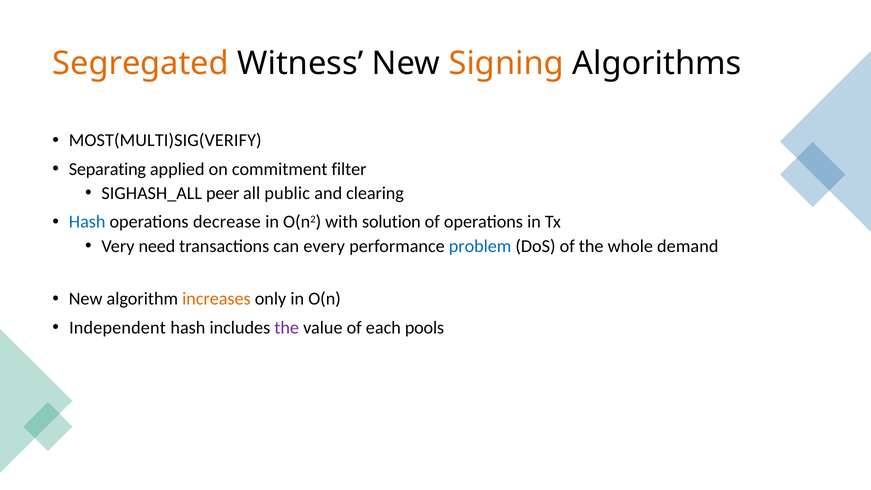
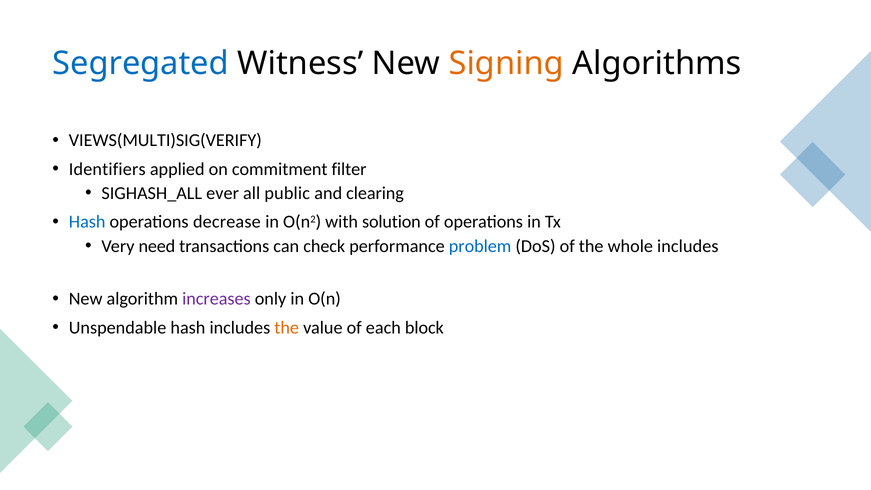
Segregated colour: orange -> blue (141, 63)
MOST(MULTI)SIG(VERIFY: MOST(MULTI)SIG(VERIFY -> VIEWS(MULTI)SIG(VERIFY (165, 140)
Separating: Separating -> Identifiers (107, 169)
peer: peer -> ever (223, 193)
every: every -> check (324, 246)
whole demand: demand -> includes (688, 246)
increases colour: orange -> purple (216, 299)
Independent: Independent -> Unspendable (118, 328)
the colour: purple -> orange (287, 328)
pools: pools -> block (424, 328)
